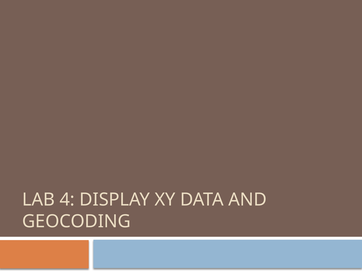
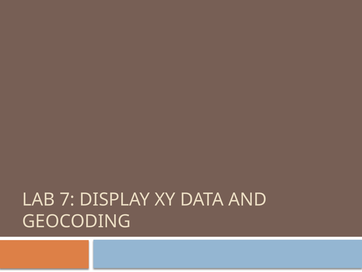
4: 4 -> 7 (67, 199)
